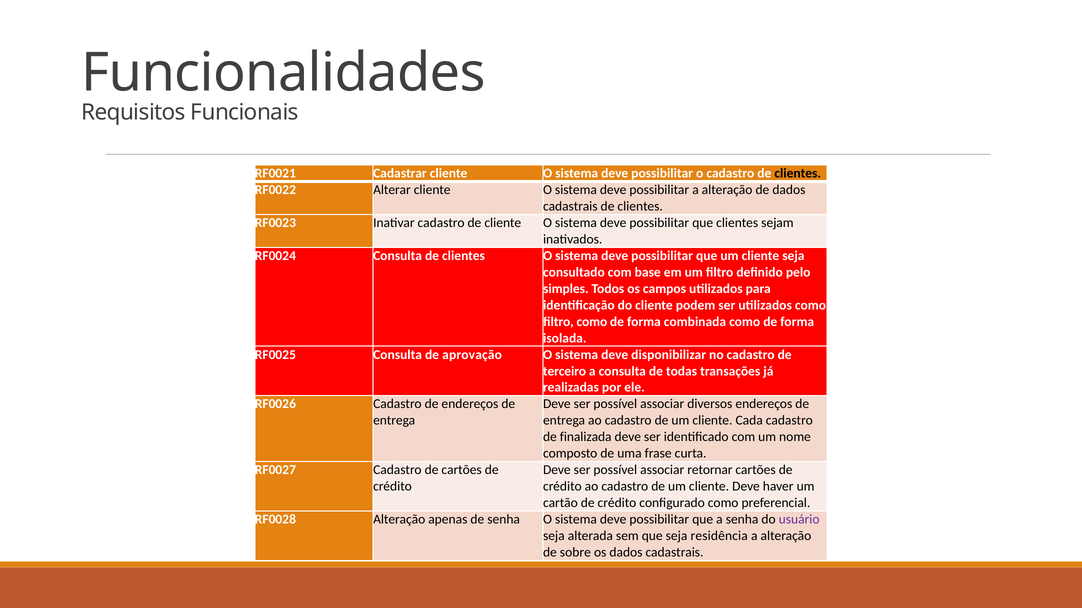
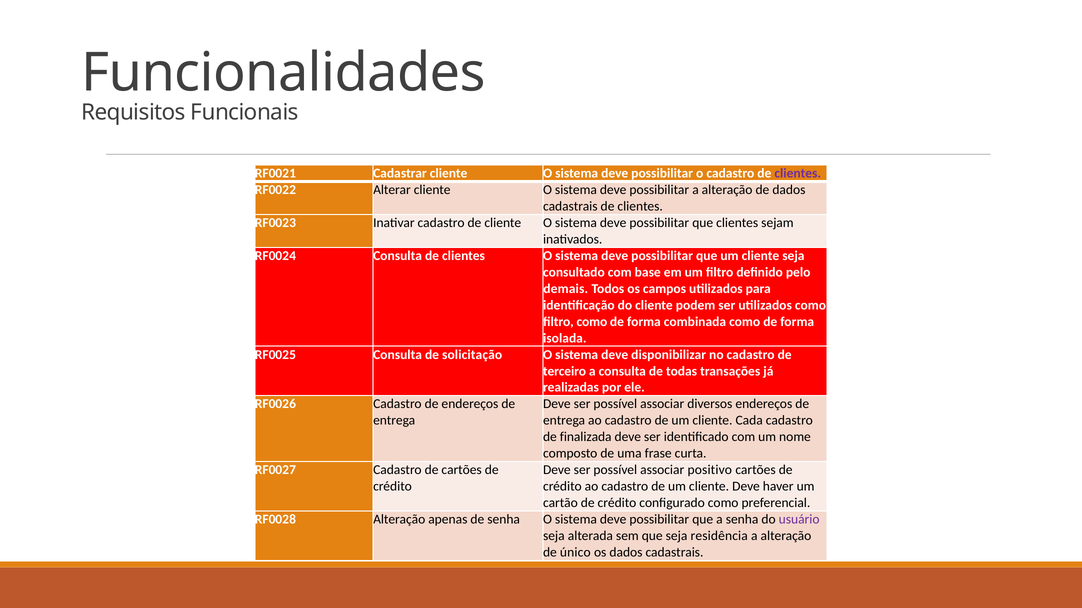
clientes colour: black -> purple (798, 173)
simples: simples -> demais (566, 289)
aprovação: aprovação -> solicitação (472, 355)
retornar: retornar -> positivo (710, 470)
sobre: sobre -> único (575, 553)
